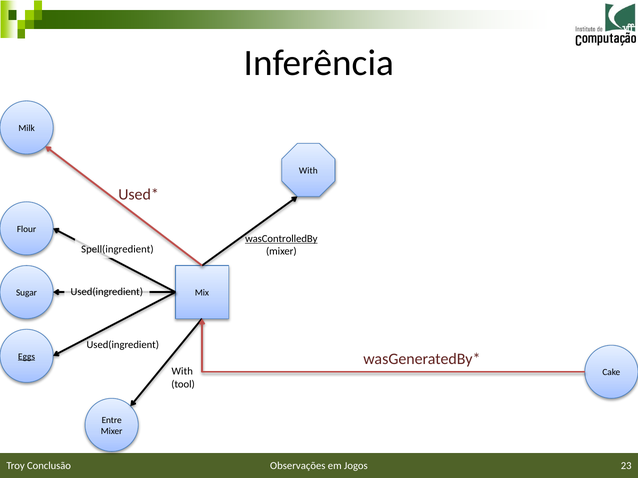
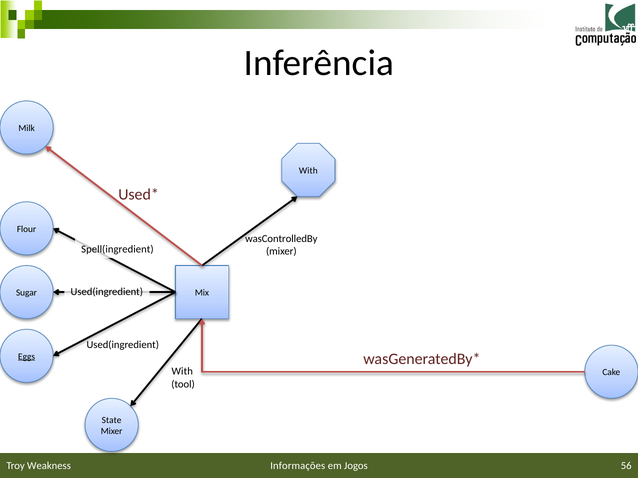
wasControlledBy underline: present -> none (281, 239)
Entre: Entre -> State (112, 420)
Observações: Observações -> Informações (298, 466)
23: 23 -> 56 (626, 466)
Conclusão: Conclusão -> Weakness (49, 466)
